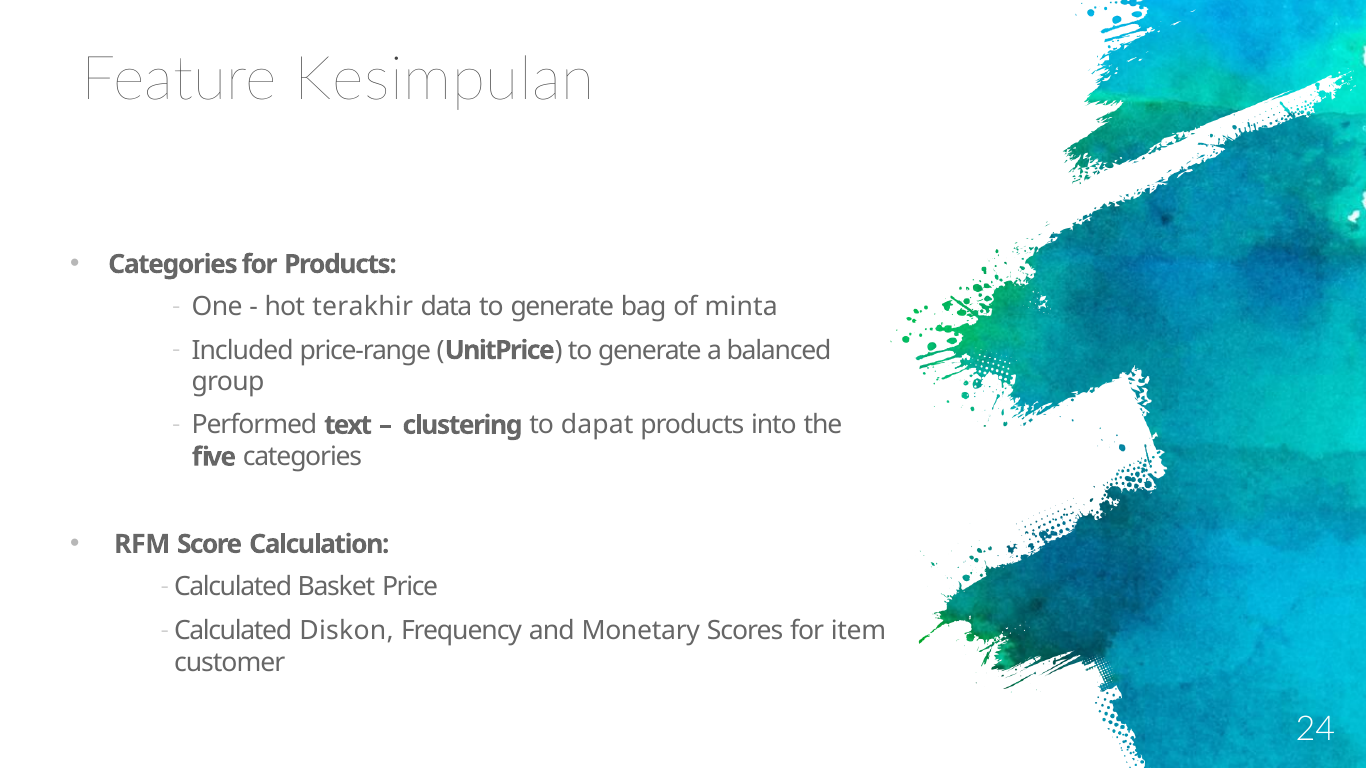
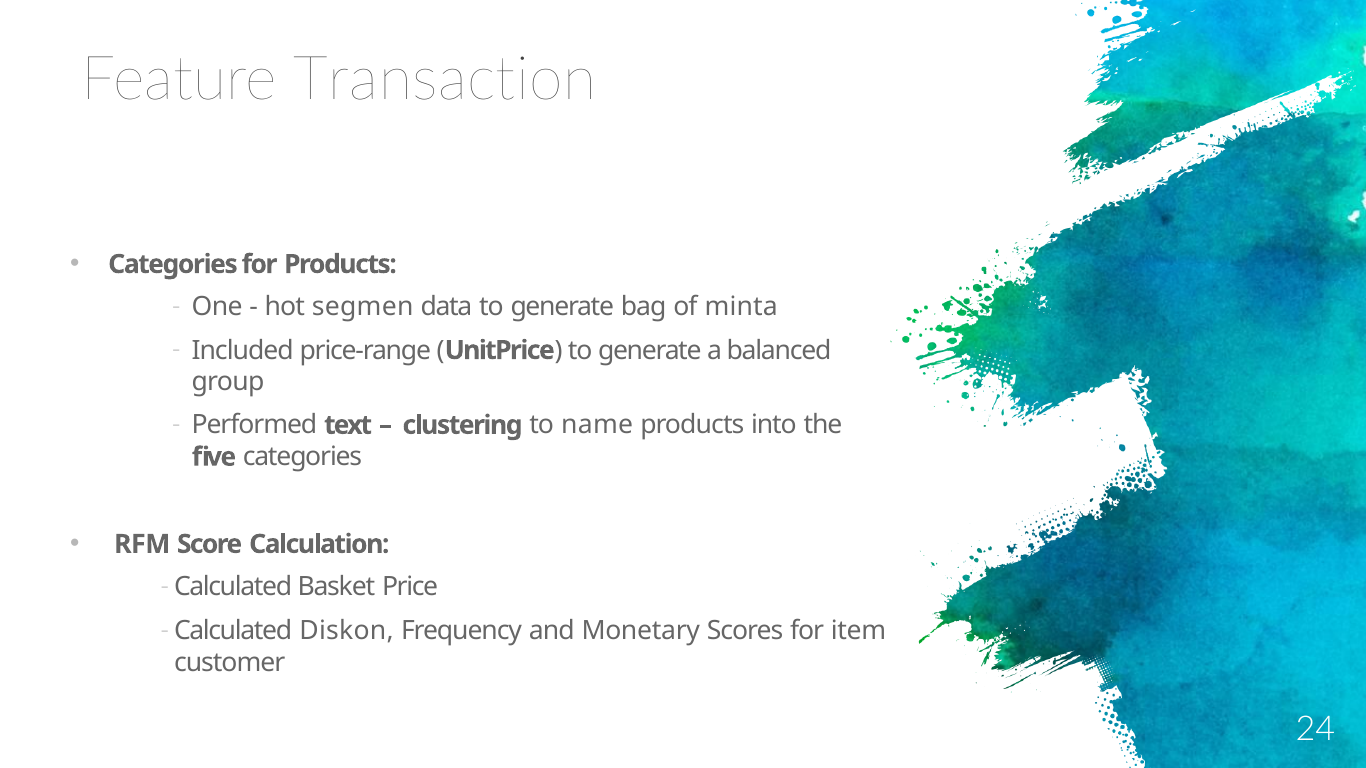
Kesimpulan: Kesimpulan -> Transaction (445, 79)
terakhir: terakhir -> segmen (363, 307)
dapat: dapat -> name (597, 425)
